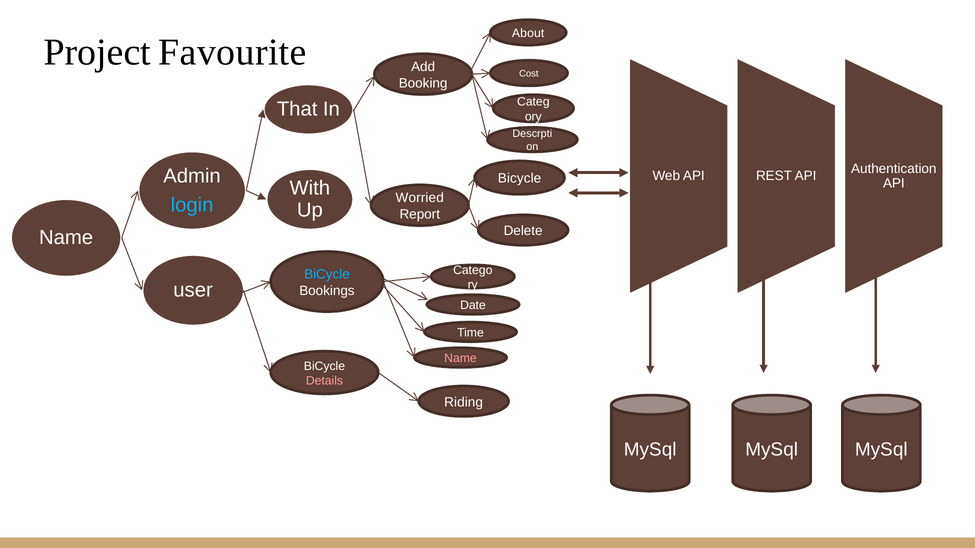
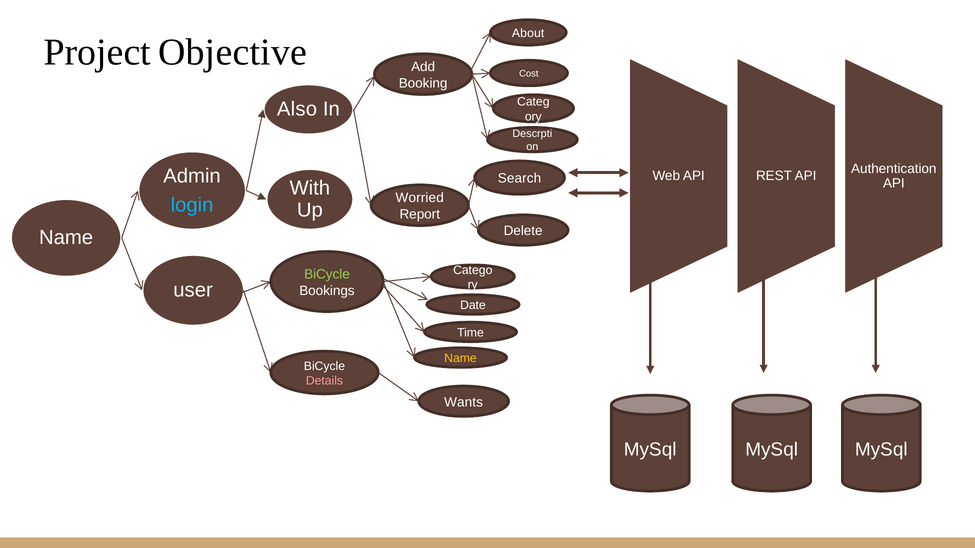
Favourite: Favourite -> Objective (233, 52)
That: That -> Also (297, 109)
Bicycle: Bicycle -> Search (520, 179)
BiCycle colour: light blue -> light green (327, 275)
Name colour: pink -> yellow (460, 359)
Riding: Riding -> Wants (464, 402)
